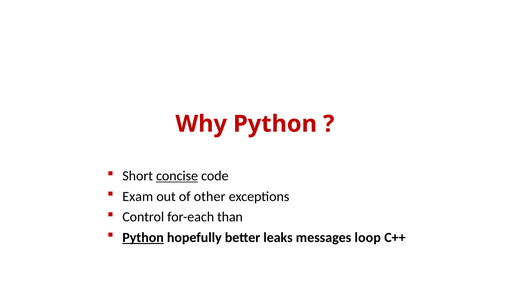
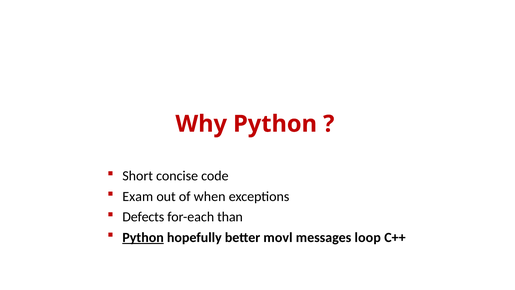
concise underline: present -> none (177, 176)
other: other -> when (210, 196)
Control: Control -> Defects (143, 217)
leaks: leaks -> movl (278, 237)
